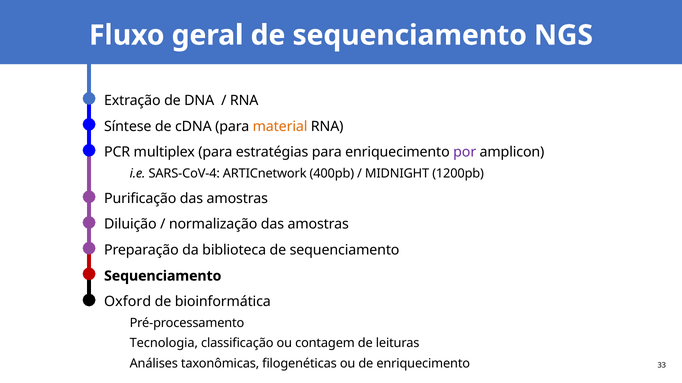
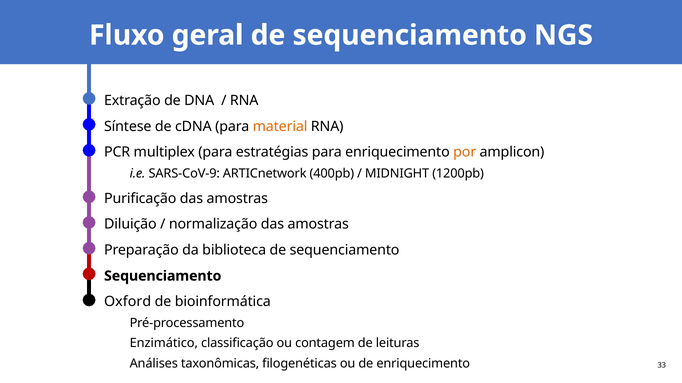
por colour: purple -> orange (465, 153)
SARS-CoV-4: SARS-CoV-4 -> SARS-CoV-9 (184, 174)
Tecnologia: Tecnologia -> Enzimático (164, 344)
